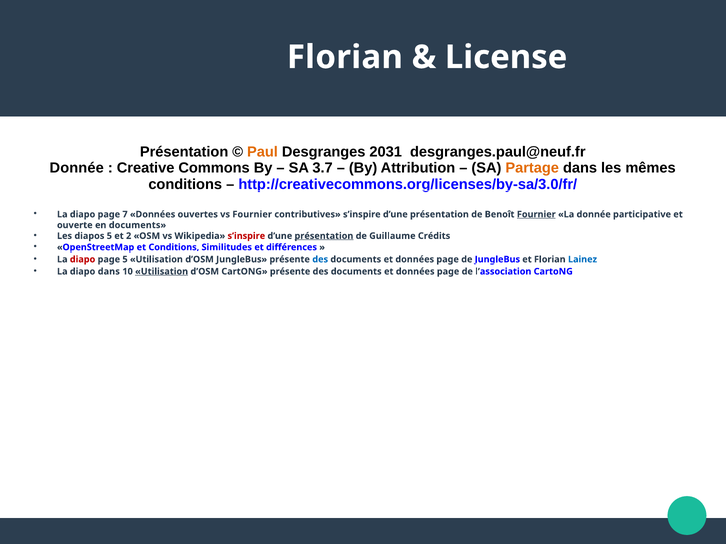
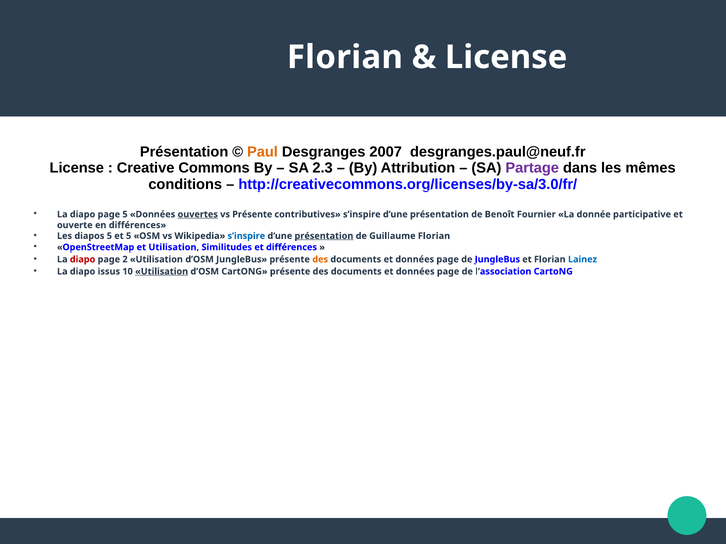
2031: 2031 -> 2007 (386, 152)
Donnée: Donnée -> License (77, 168)
3.7: 3.7 -> 2.3 (323, 168)
Partage colour: orange -> purple (532, 168)
page 7: 7 -> 5 (125, 215)
ouvertes underline: none -> present (198, 215)
vs Fournier: Fournier -> Présente (252, 215)
Fournier underline: present -> none (536, 215)
en documents: documents -> différences (137, 225)
et 2: 2 -> 5 (129, 236)
s’inspire colour: red -> blue (246, 236)
Guillaume Crédits: Crédits -> Florian (434, 236)
et Conditions: Conditions -> Utilisation (174, 247)
page 5: 5 -> 2 (125, 260)
des colour: blue -> orange (320, 260)
diapo dans: dans -> issus (109, 272)
